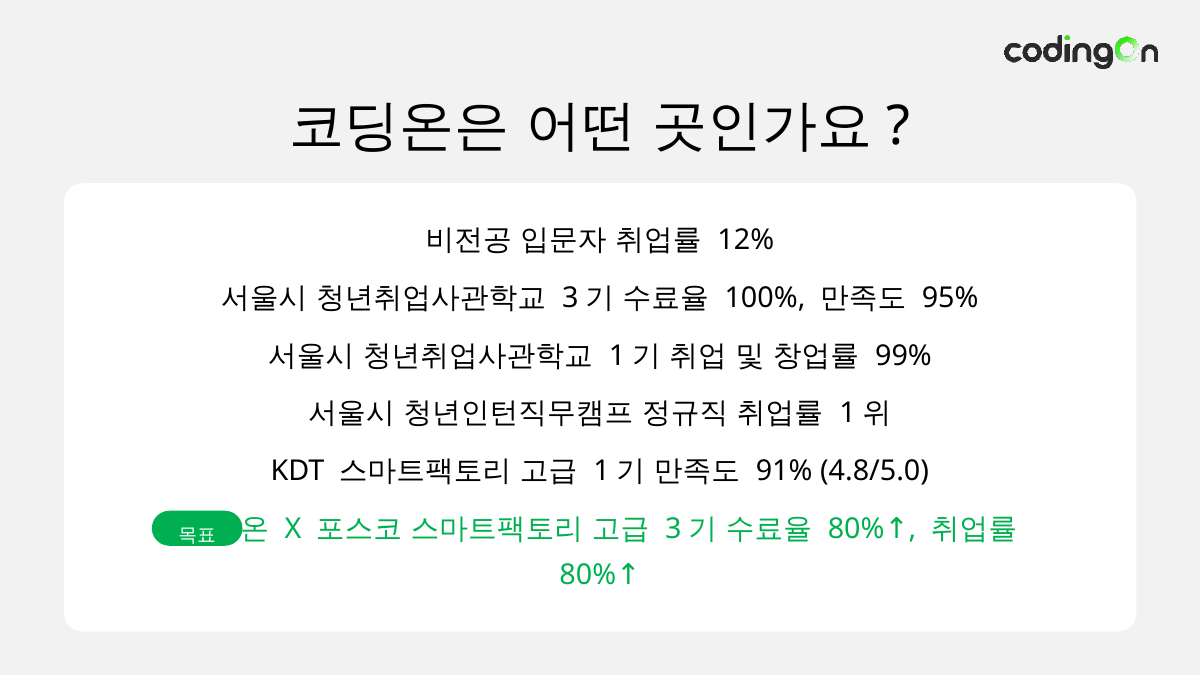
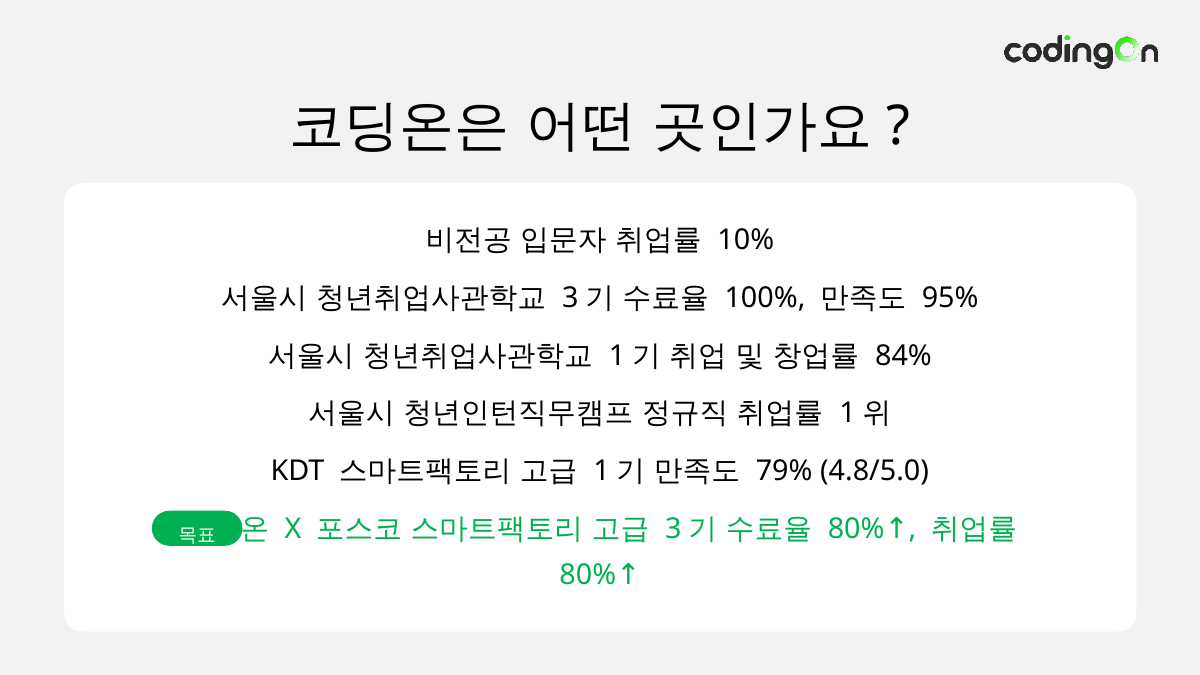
12%: 12% -> 10% (746, 240)
99%: 99% -> 84% (903, 356)
91%: 91% -> 79% (784, 471)
